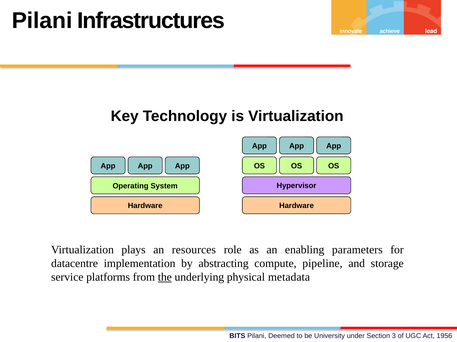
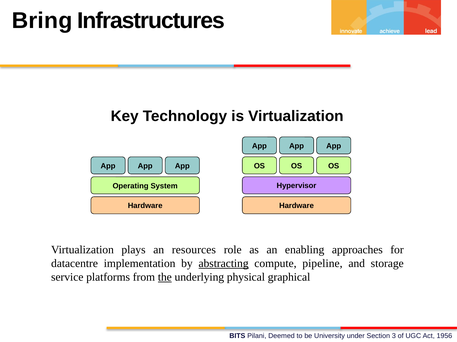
Pilani: Pilani -> Bring (42, 21)
parameters: parameters -> approaches (357, 250)
abstracting underline: none -> present (224, 264)
metadata: metadata -> graphical (289, 278)
